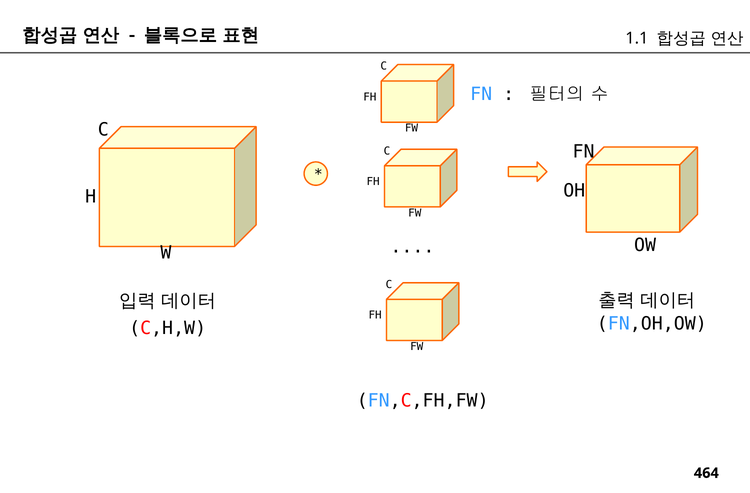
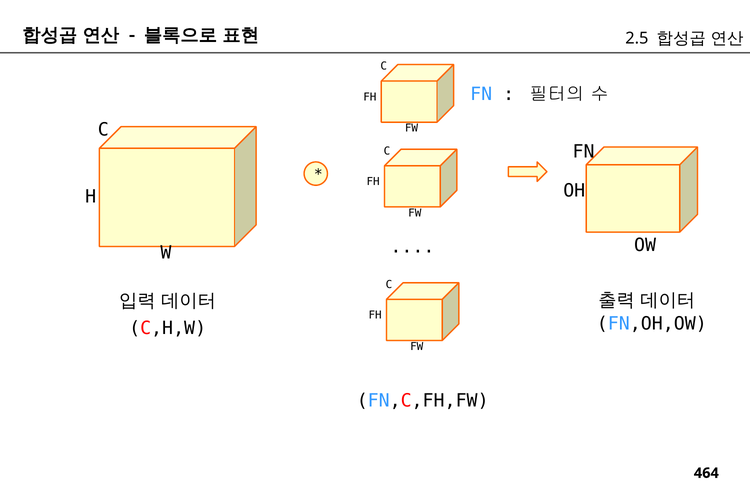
1.1: 1.1 -> 2.5 (637, 38)
